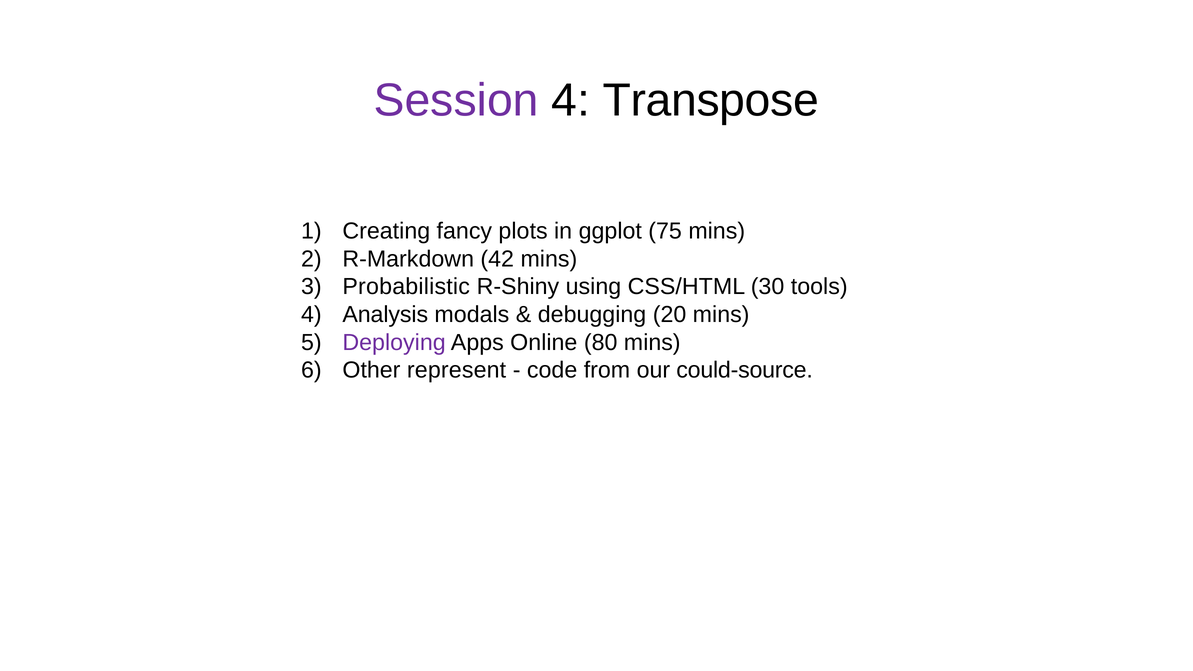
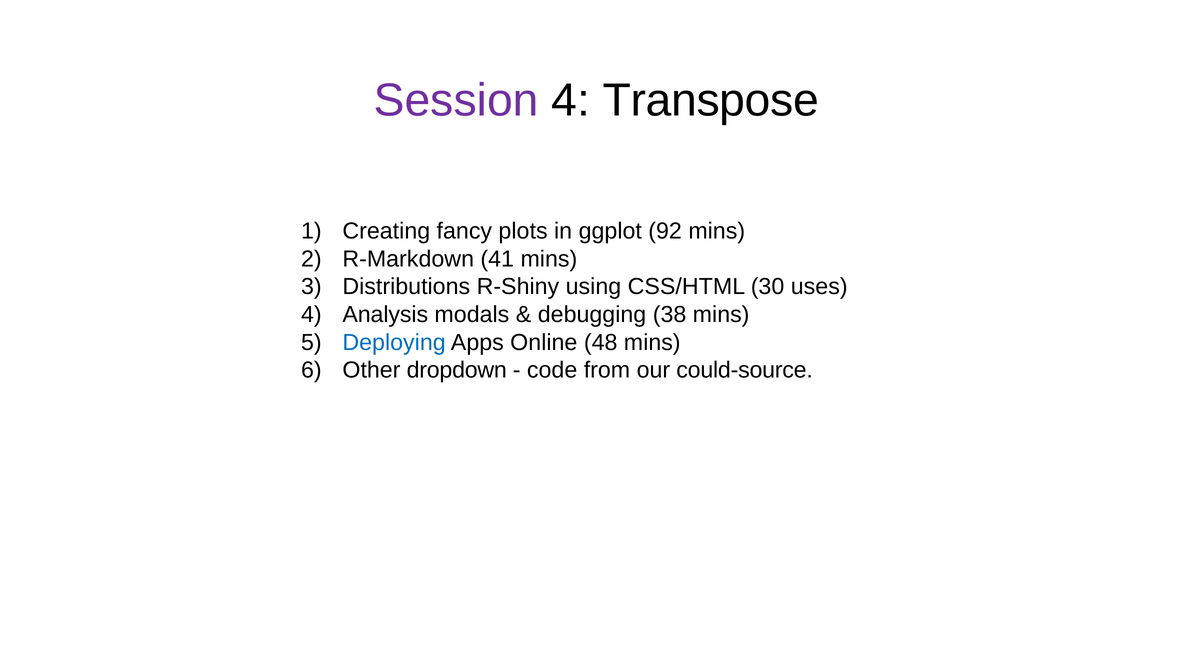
75: 75 -> 92 (665, 231)
42: 42 -> 41 (497, 259)
Probabilistic: Probabilistic -> Distributions (406, 287)
tools: tools -> uses (819, 287)
20: 20 -> 38 (670, 315)
Deploying colour: purple -> blue (394, 342)
80: 80 -> 48 (601, 342)
represent: represent -> dropdown (457, 370)
